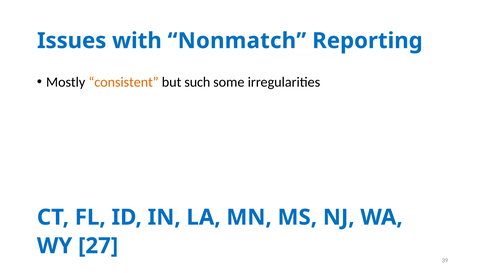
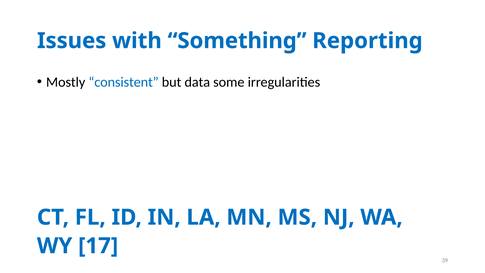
Nonmatch: Nonmatch -> Something (237, 41)
consistent colour: orange -> blue (124, 82)
such: such -> data (197, 82)
27: 27 -> 17 (98, 246)
